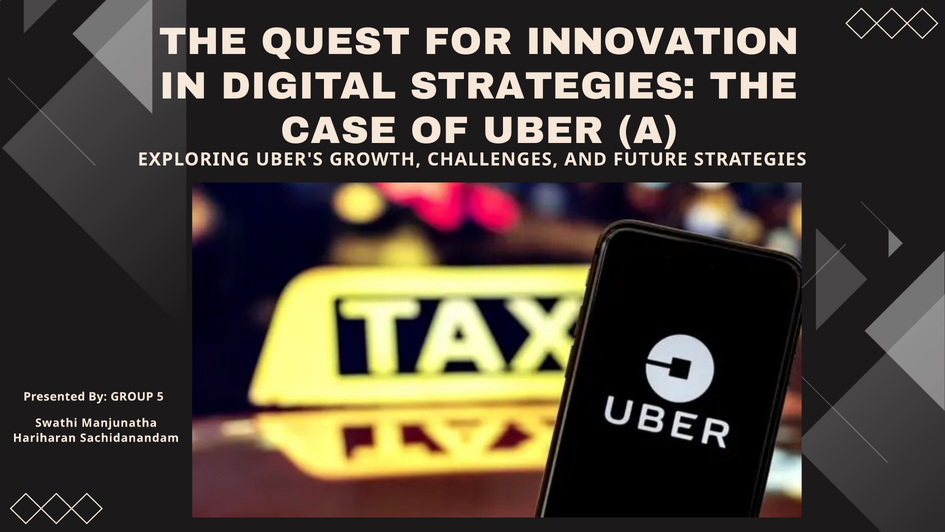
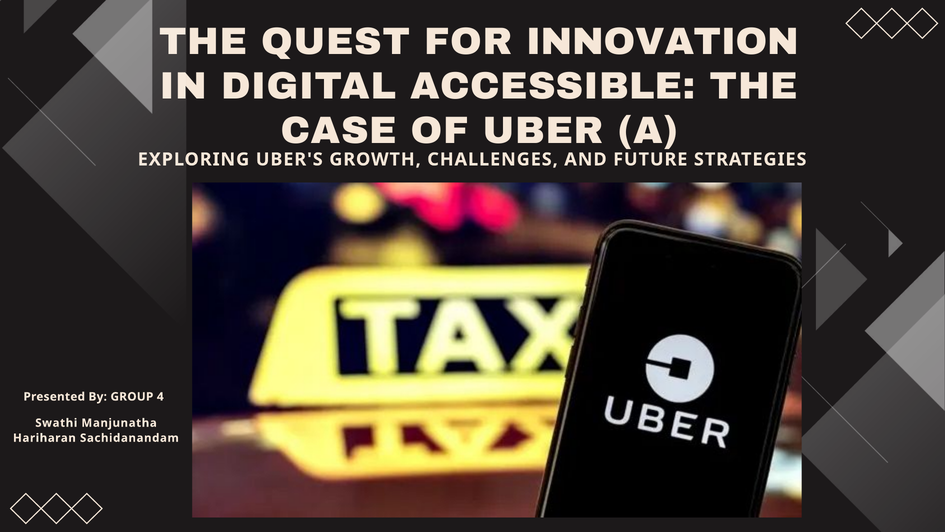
DIGITAL STRATEGIES: STRATEGIES -> ACCESSIBLE (553, 86)
5: 5 -> 4 (160, 396)
